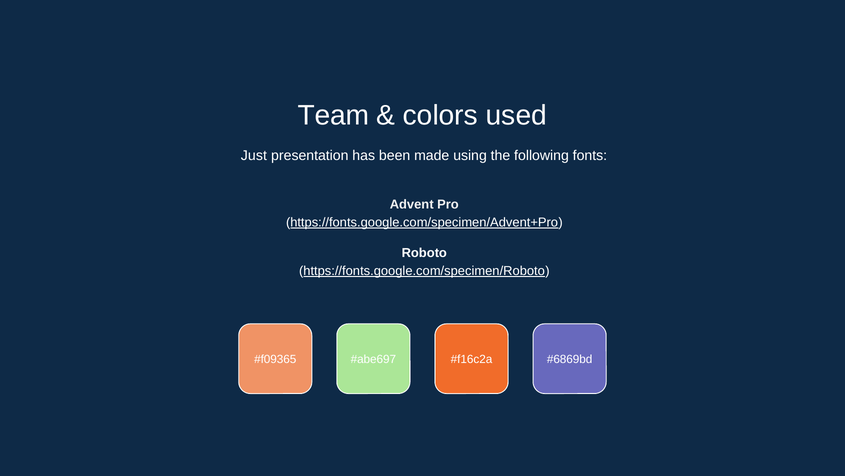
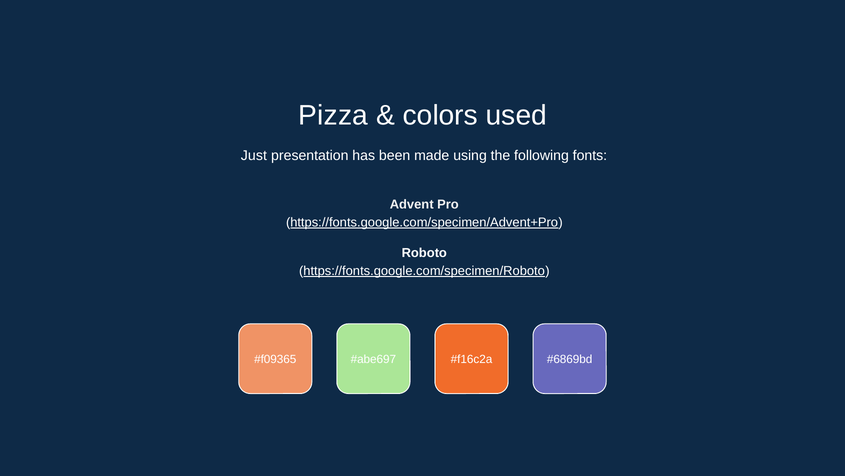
Team: Team -> Pizza (333, 116)
